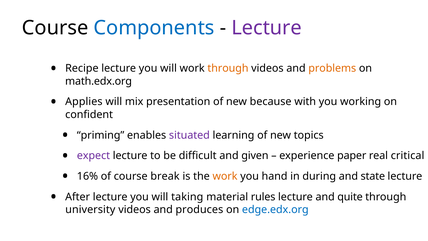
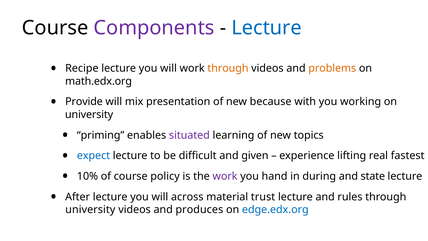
Components colour: blue -> purple (154, 28)
Lecture colour: purple -> blue (267, 28)
Applies: Applies -> Provide (84, 102)
confident: confident -> university (89, 115)
expect colour: purple -> blue (93, 156)
paper: paper -> lifting (352, 156)
critical: critical -> fastest (408, 156)
16%: 16% -> 10% (87, 176)
break: break -> policy (165, 176)
work colour: orange -> purple (225, 176)
taking: taking -> across (187, 197)
rules: rules -> trust (263, 197)
quite: quite -> rules (350, 197)
